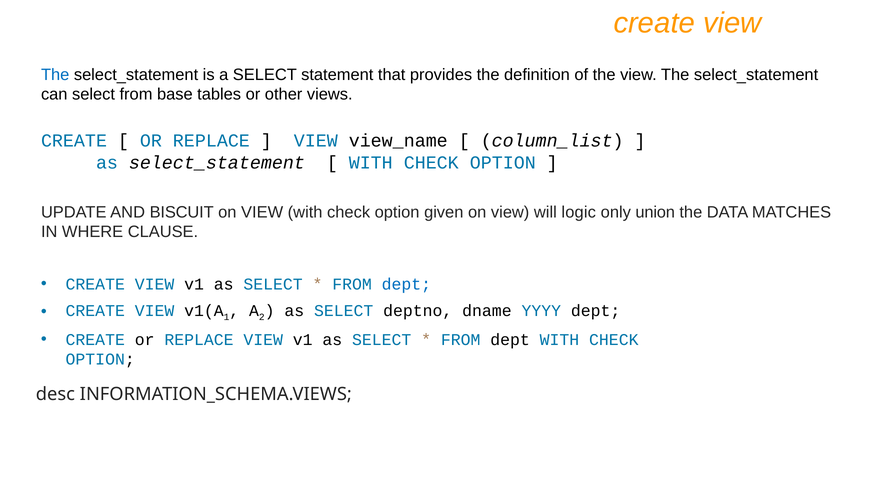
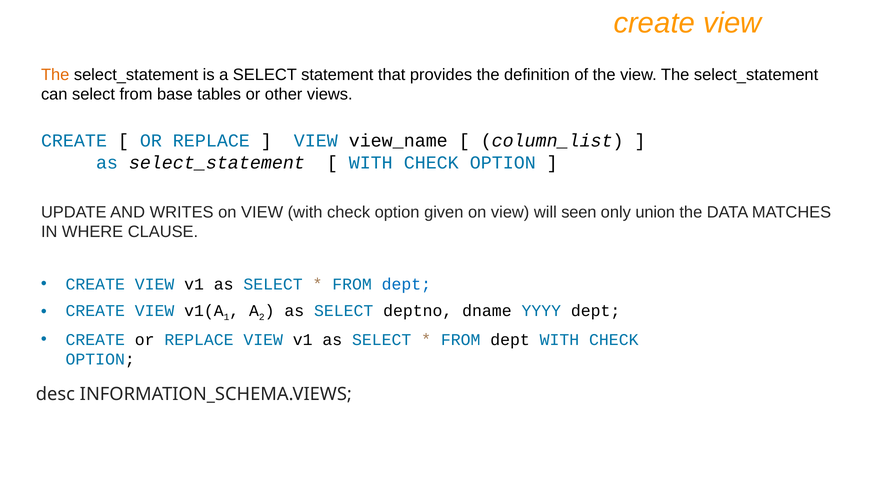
The colour: blue -> orange (55, 75)
BISCUIT: BISCUIT -> WRITES (182, 212)
logic: logic -> seen (579, 212)
